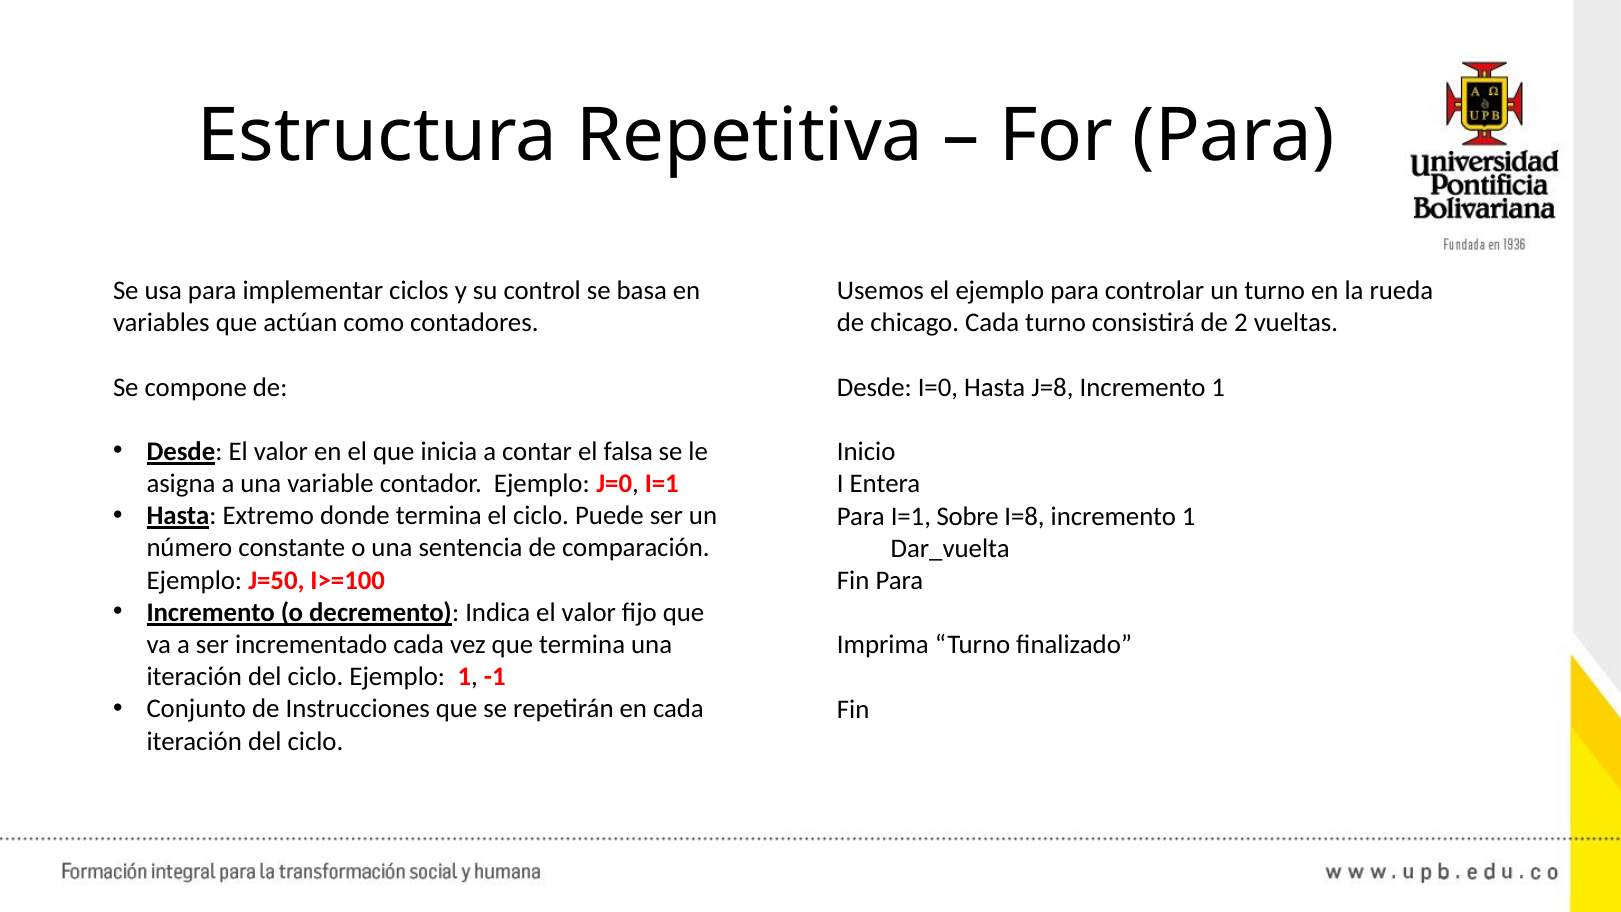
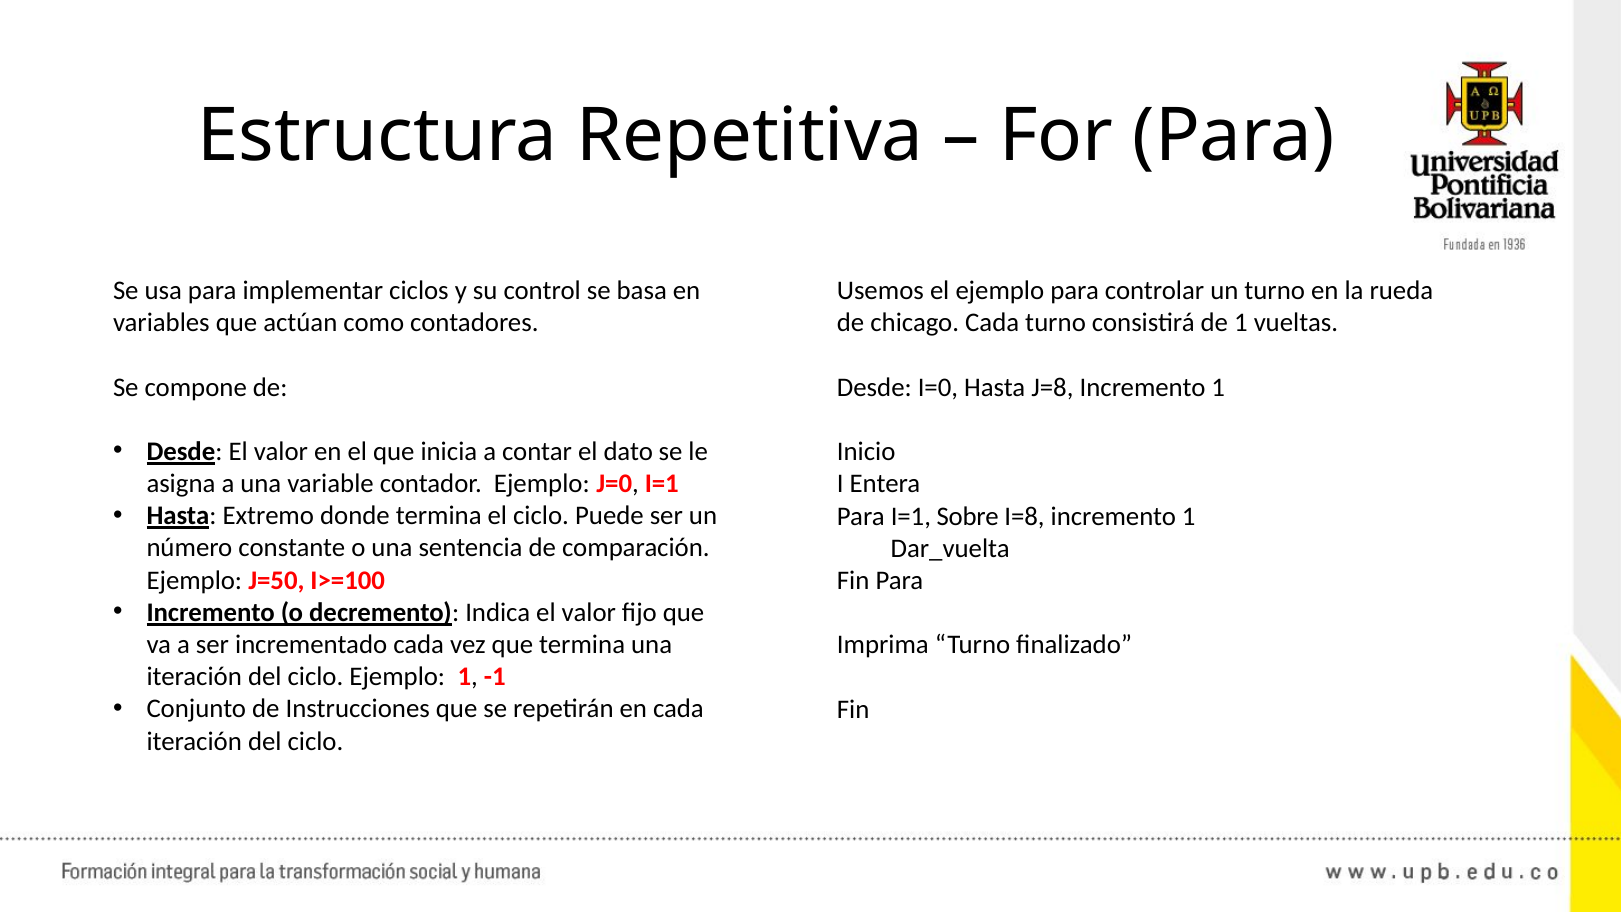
de 2: 2 -> 1 (1241, 323)
falsa: falsa -> dato (628, 451)
